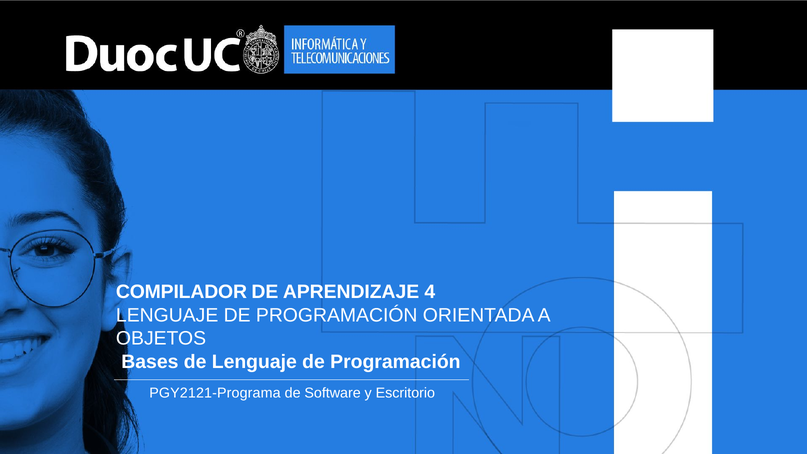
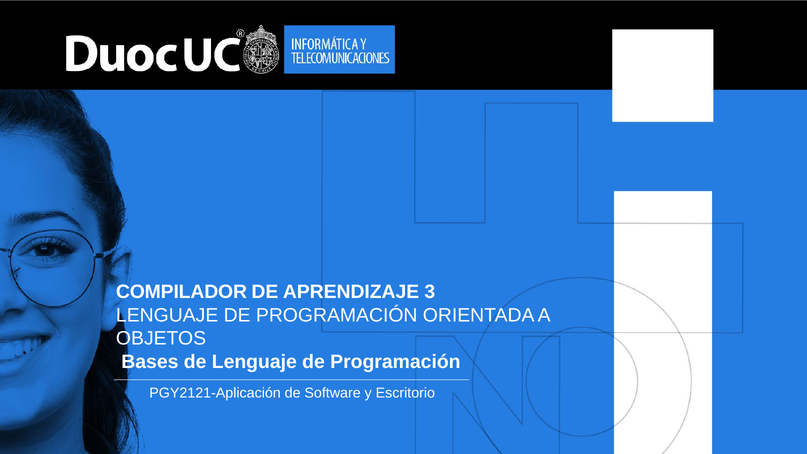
4: 4 -> 3 (430, 292)
PGY2121-Programa: PGY2121-Programa -> PGY2121-Aplicación (215, 393)
